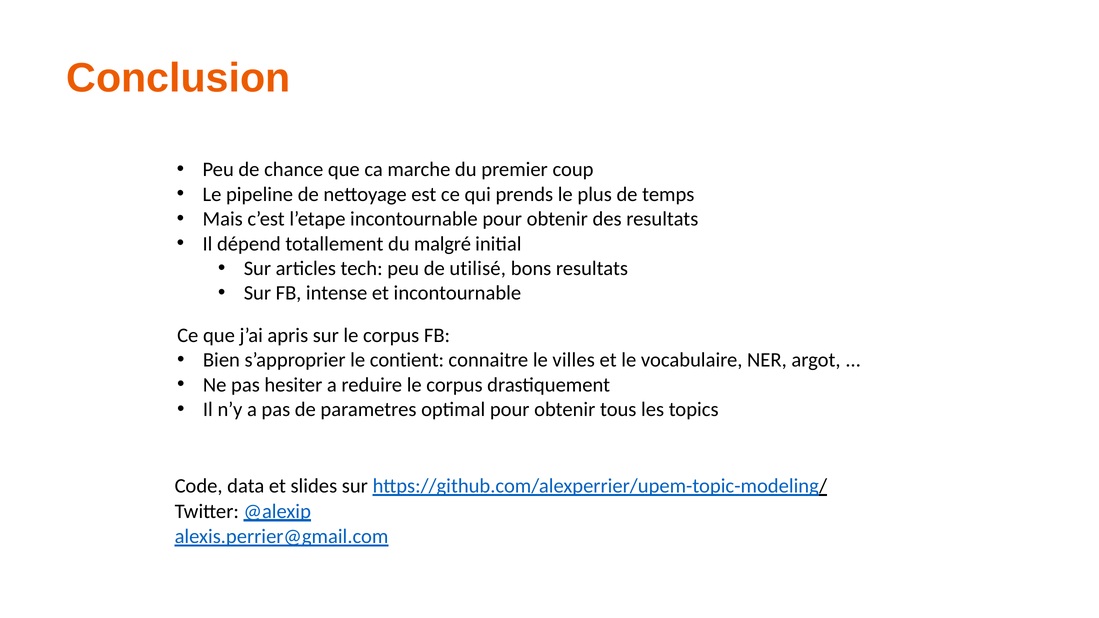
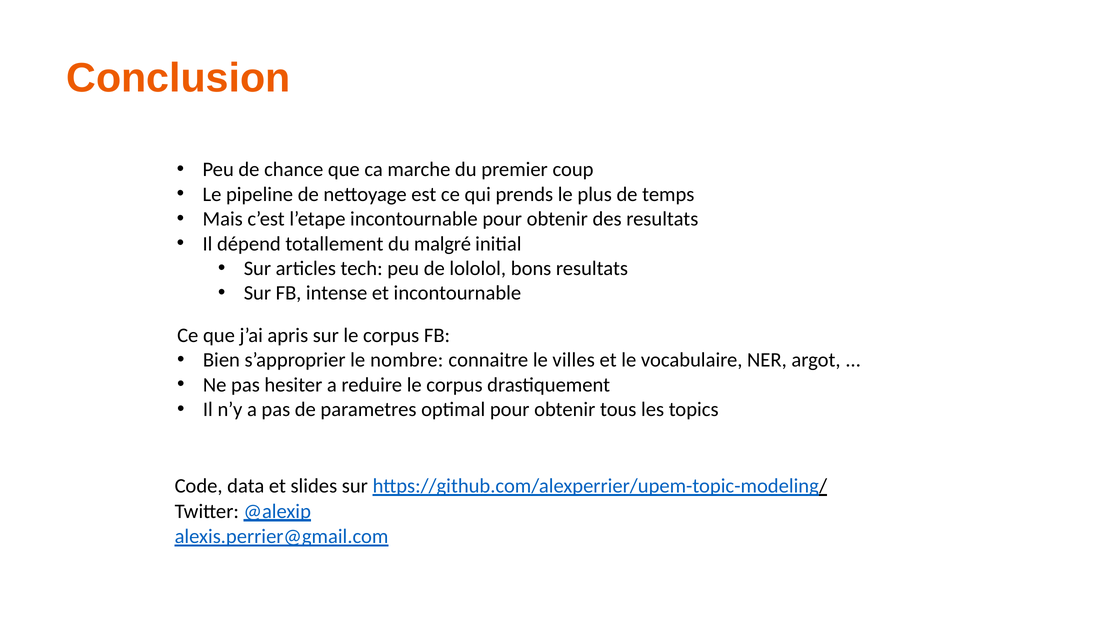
utilisé: utilisé -> lololol (478, 269)
contient: contient -> nombre (407, 360)
